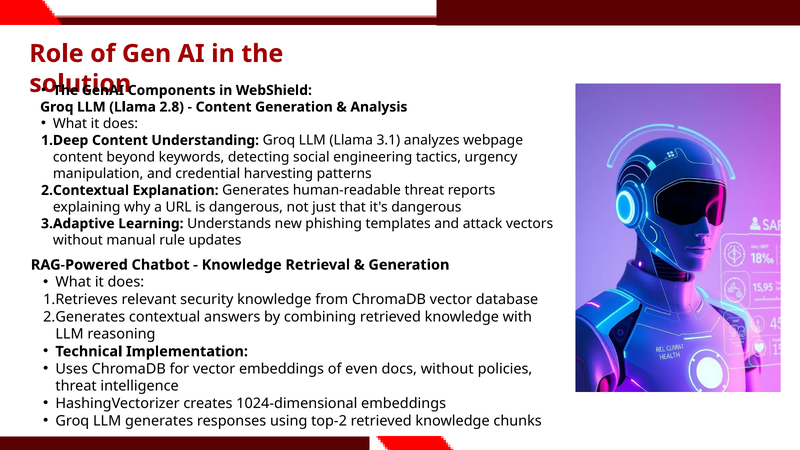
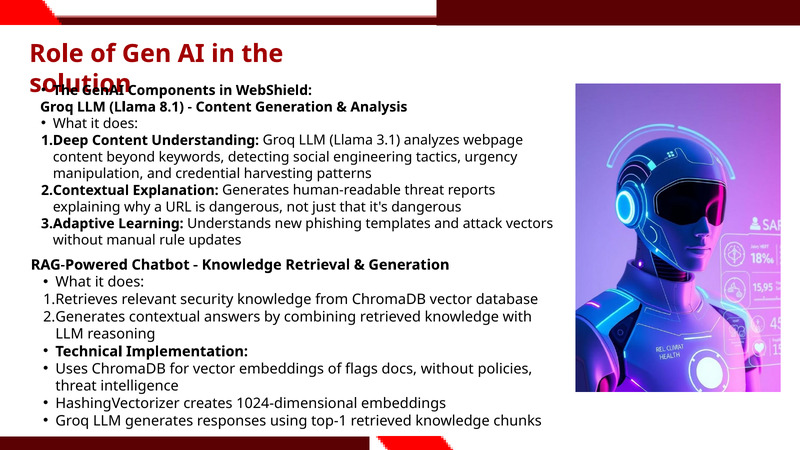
2.8: 2.8 -> 8.1 (172, 107)
even: even -> flags (362, 369)
top-2: top-2 -> top-1 (329, 421)
